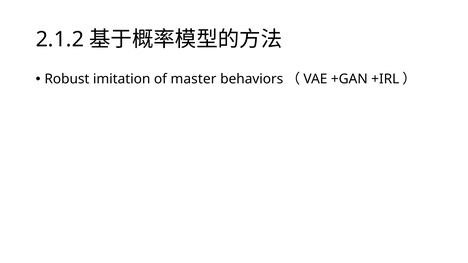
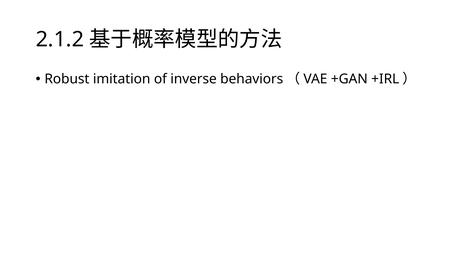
master: master -> inverse (194, 79)
